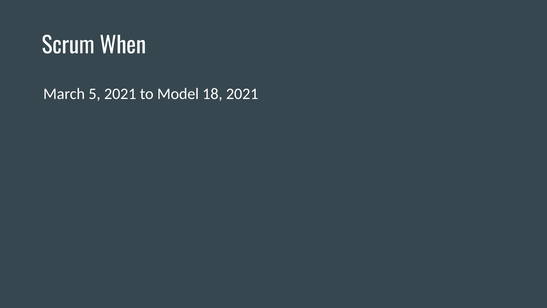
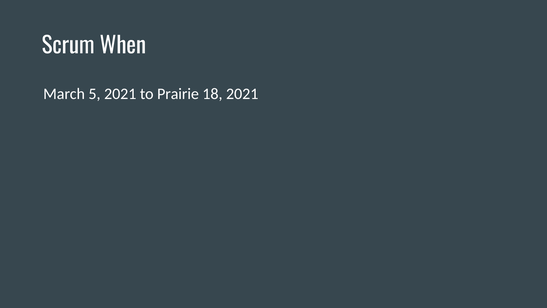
Model: Model -> Prairie (178, 94)
